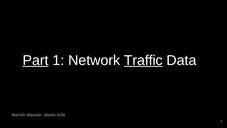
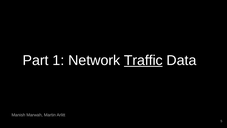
Part underline: present -> none (36, 60)
